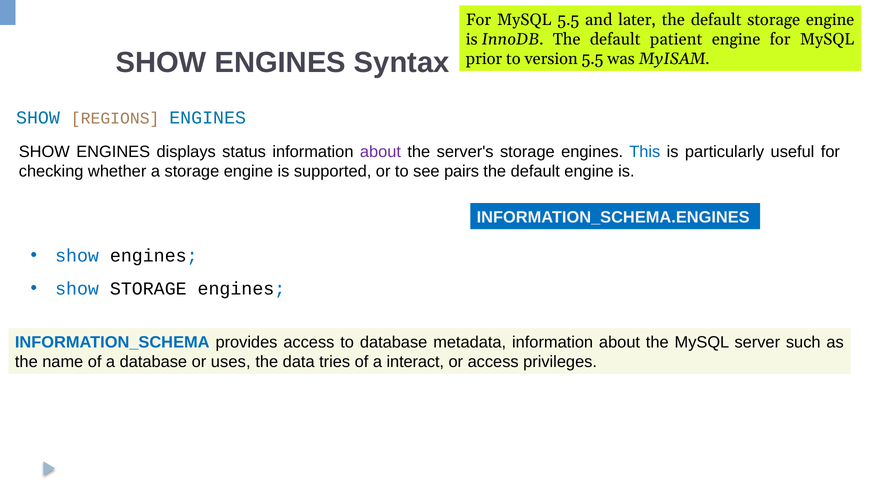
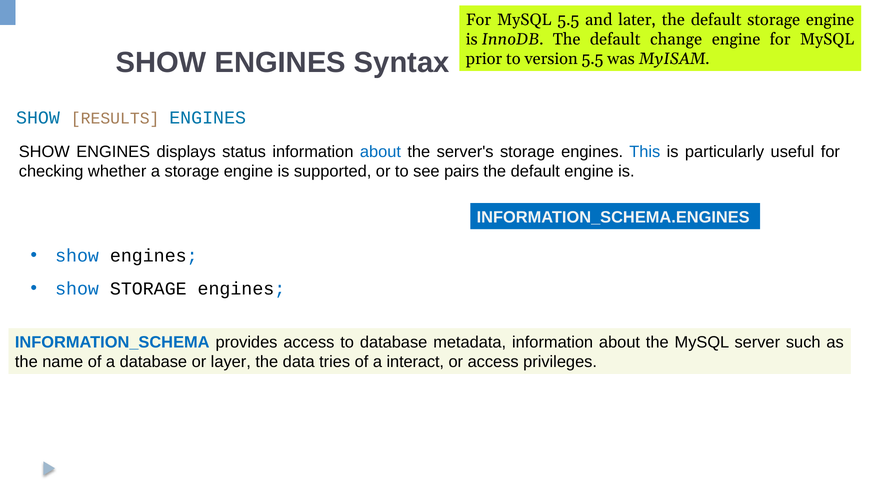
patient: patient -> change (676, 39)
REGIONS: REGIONS -> RESULTS (115, 118)
about colour: purple -> blue (380, 152)
uses: uses -> layer (231, 362)
